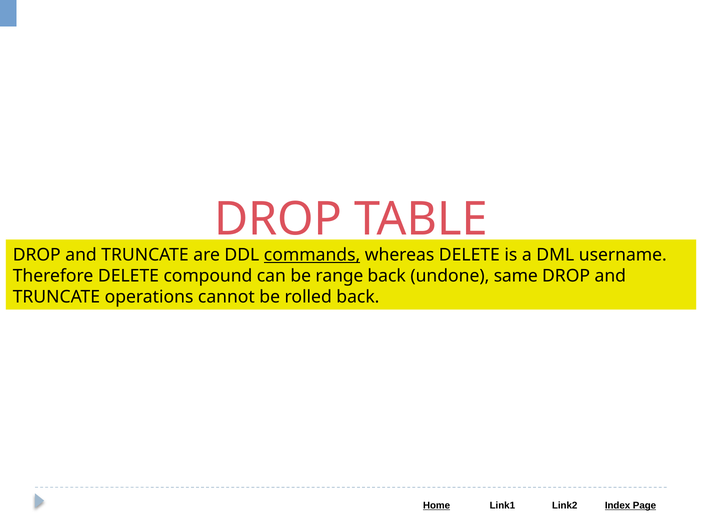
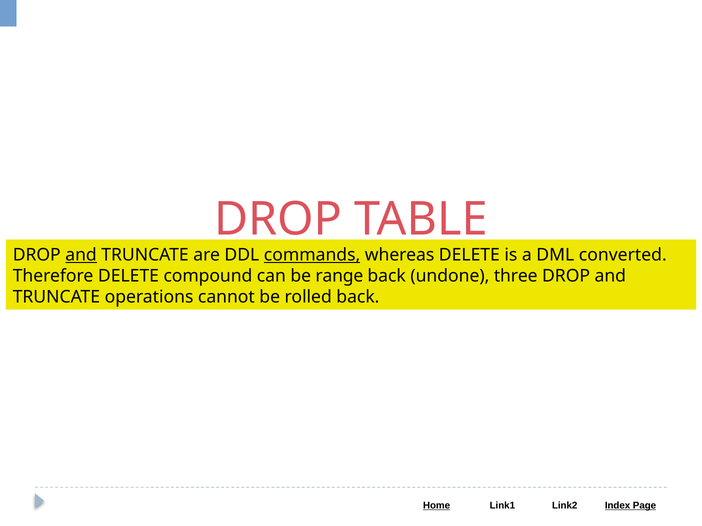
and underline: none -> present (81, 255)
username: username -> converted (623, 255)
same: same -> three (516, 276)
